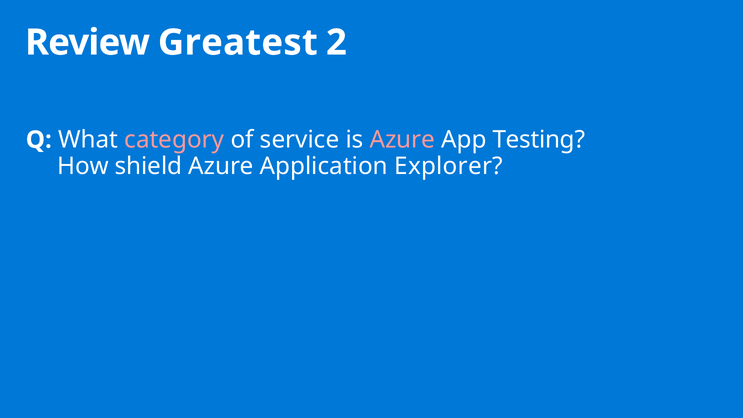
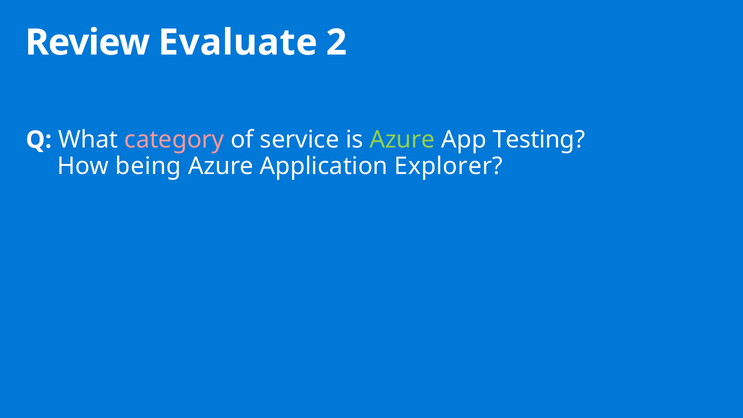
Greatest: Greatest -> Evaluate (238, 43)
Azure colour: pink -> light green (402, 140)
shield: shield -> being (148, 166)
